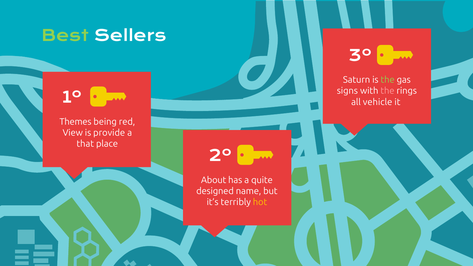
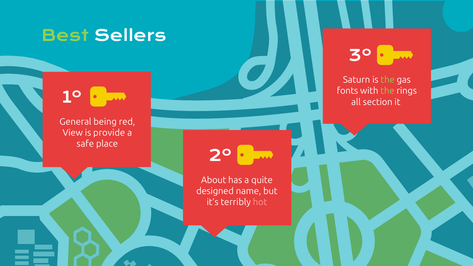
signs: signs -> fonts (347, 91)
the colour: pink -> light green (387, 91)
vehicle: vehicle -> section (378, 102)
Themes: Themes -> General (75, 122)
that: that -> safe (85, 144)
hot colour: yellow -> pink (260, 202)
